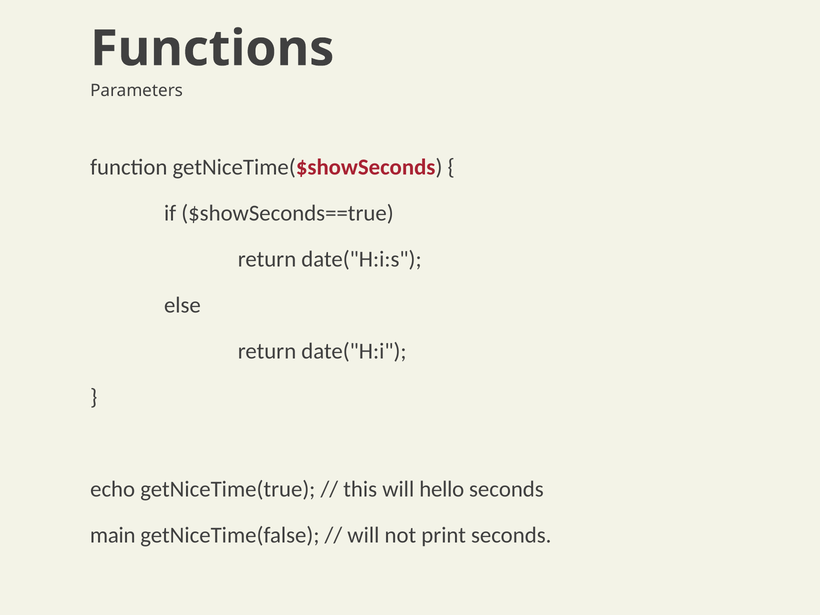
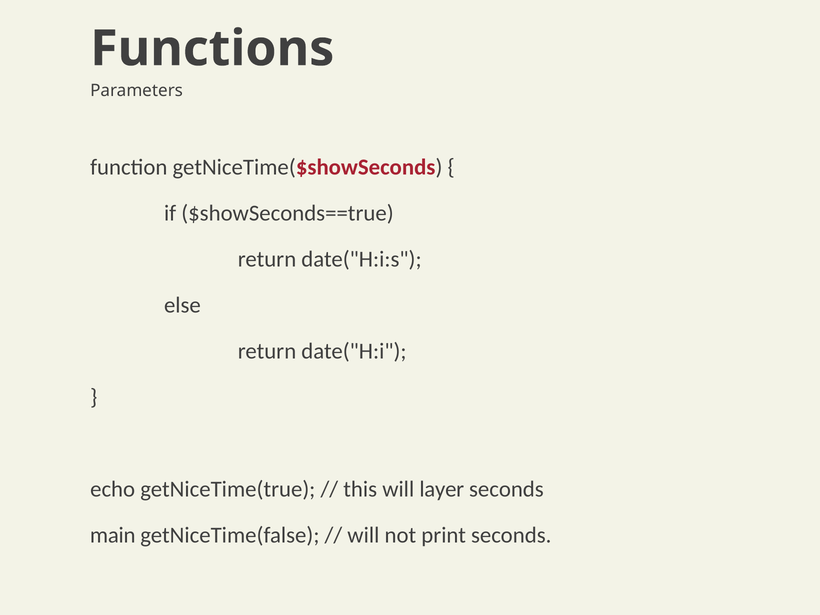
hello: hello -> layer (442, 489)
